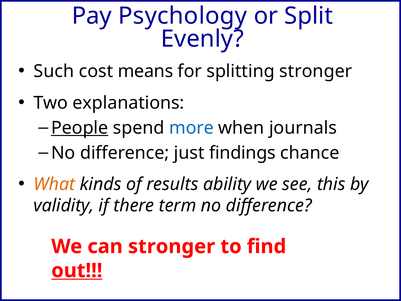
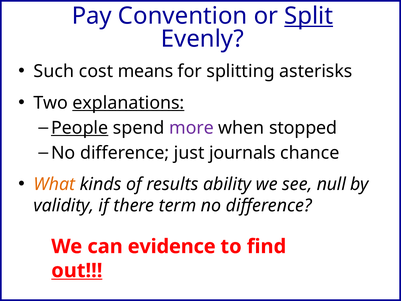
Psychology: Psychology -> Convention (183, 16)
Split underline: none -> present (309, 16)
splitting stronger: stronger -> asterisks (316, 71)
explanations underline: none -> present (128, 103)
more colour: blue -> purple (191, 128)
journals: journals -> stopped (303, 128)
findings: findings -> journals (242, 153)
this: this -> null (331, 184)
can stronger: stronger -> evidence (172, 246)
